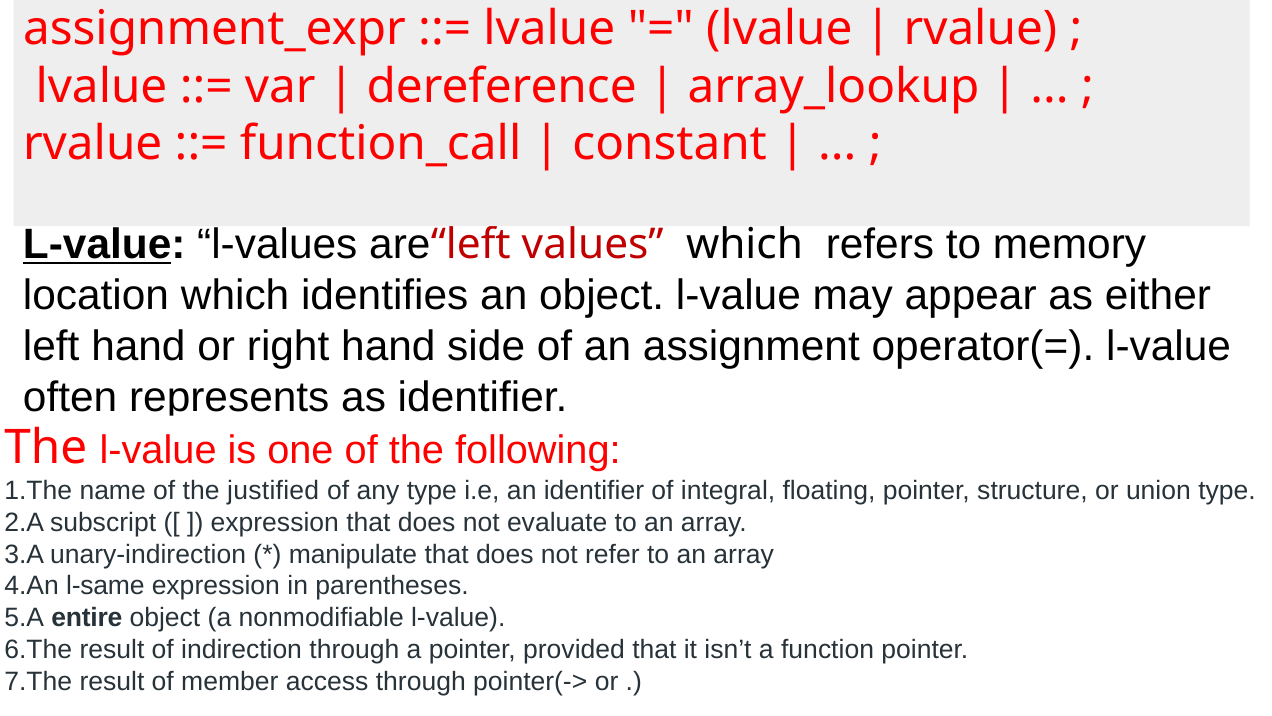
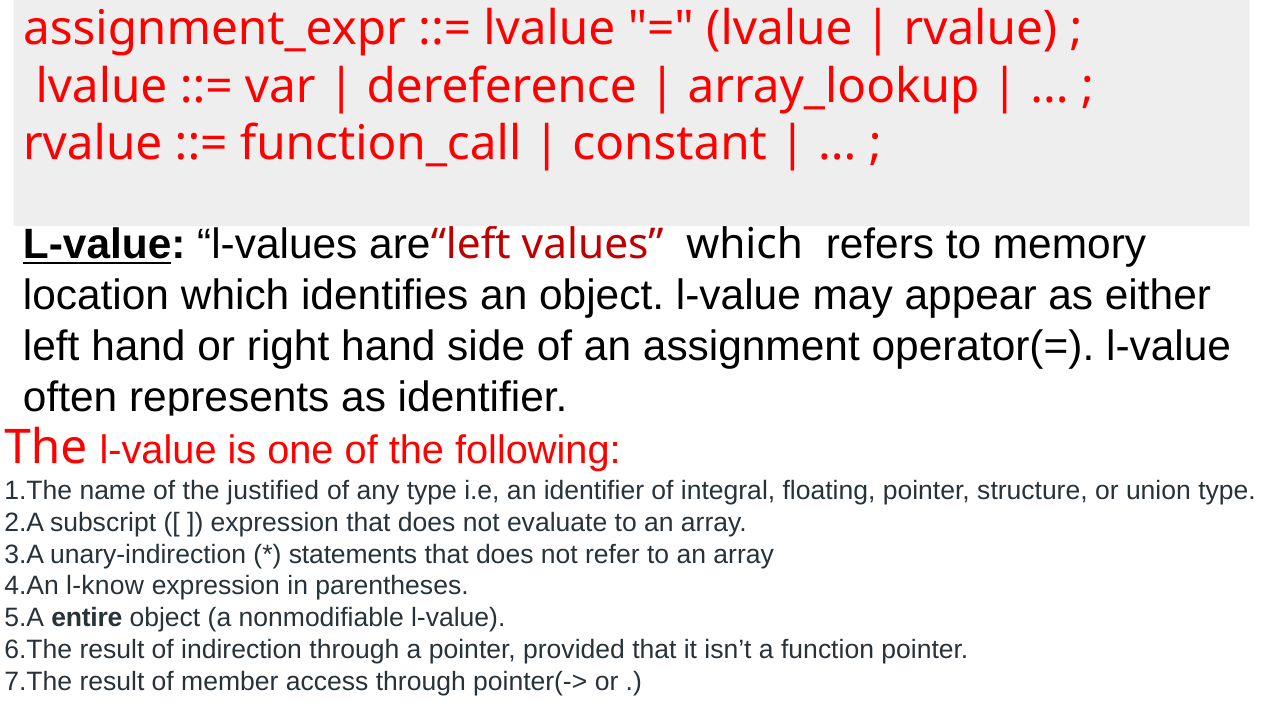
manipulate: manipulate -> statements (353, 554)
l-same: l-same -> l-know (105, 586)
